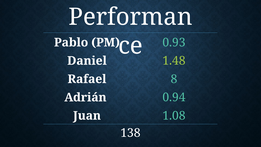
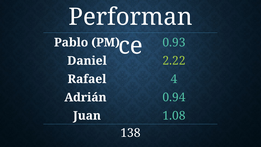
1.48: 1.48 -> 2.22 (174, 61)
8: 8 -> 4 (174, 79)
